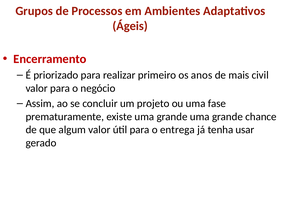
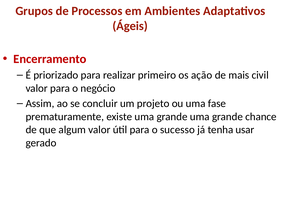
anos: anos -> ação (202, 75)
entrega: entrega -> sucesso (177, 130)
